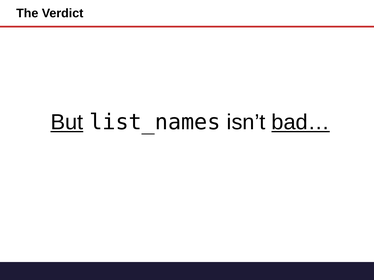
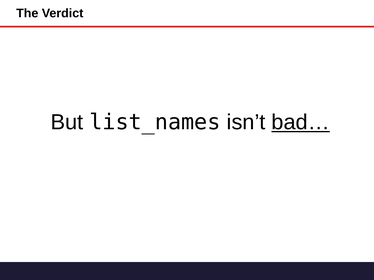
But underline: present -> none (67, 122)
